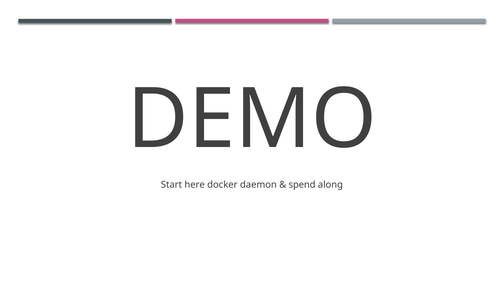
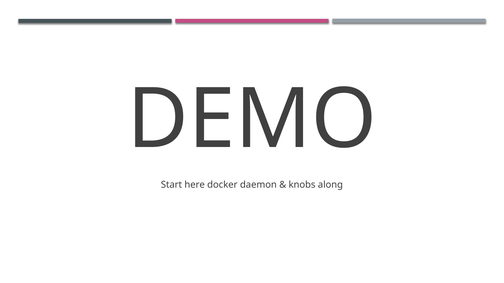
spend: spend -> knobs (302, 185)
